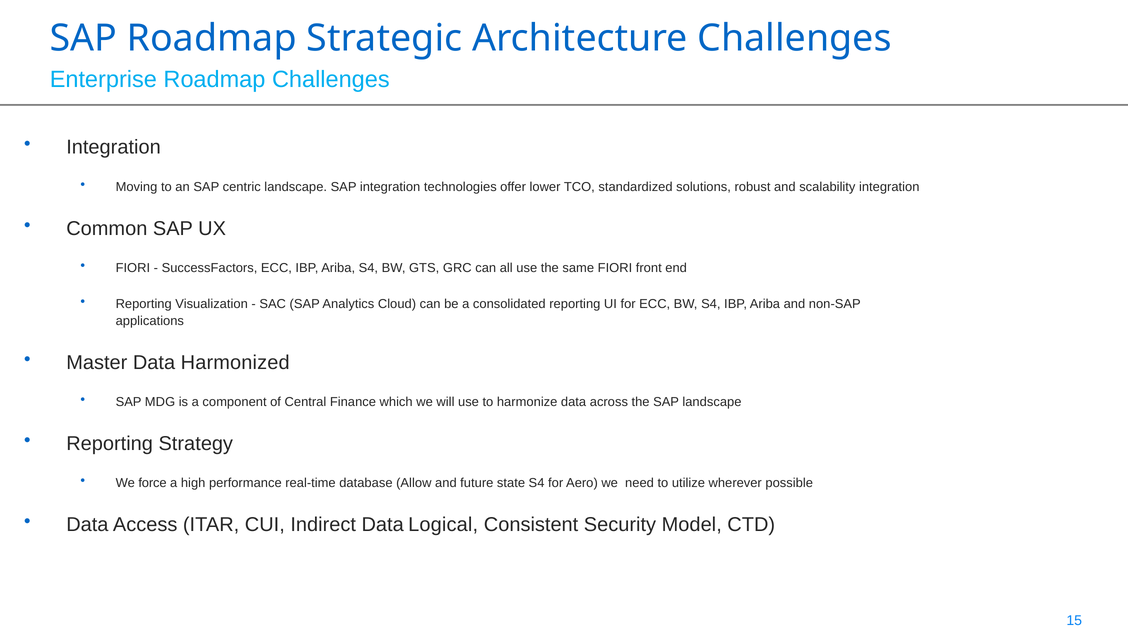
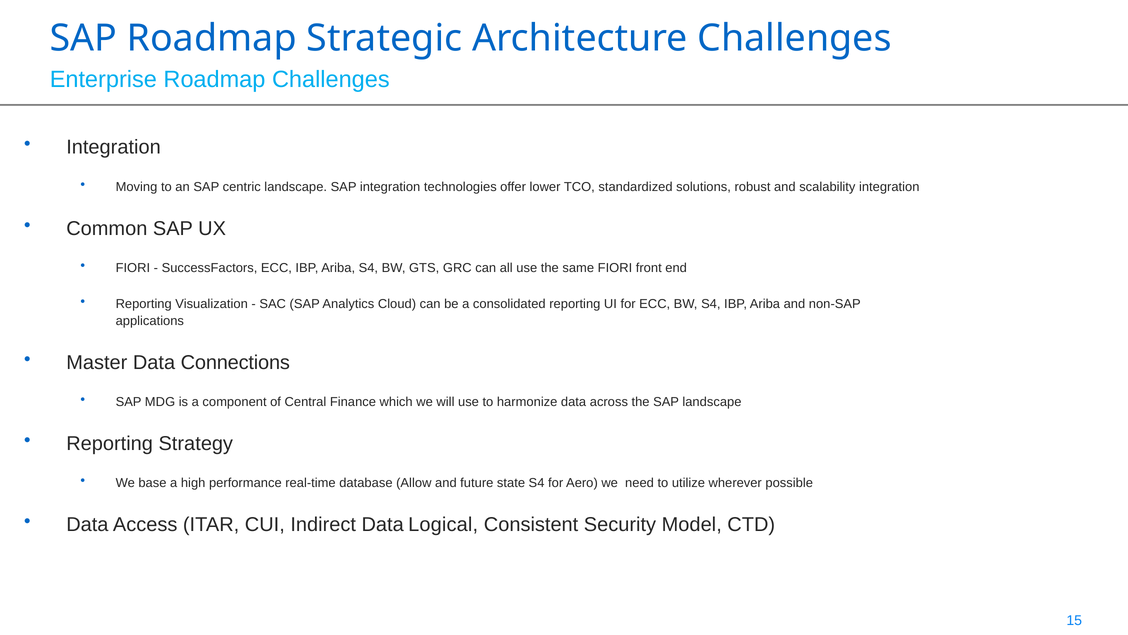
Harmonized: Harmonized -> Connections (235, 362)
force: force -> base (152, 483)
